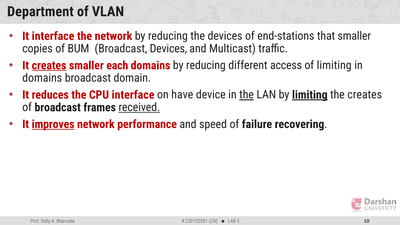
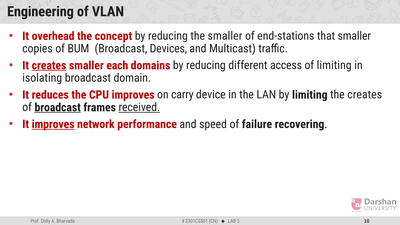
Department: Department -> Engineering (40, 12)
It interface: interface -> overhead (53, 36)
the network: network -> concept (113, 36)
the devices: devices -> smaller (225, 36)
domains: domains -> isolating (42, 78)
CPU interface: interface -> improves (133, 95)
have: have -> carry (182, 95)
the underline: present -> none (247, 95)
limiting underline: present -> none (310, 95)
broadcast underline: none -> present (58, 107)
